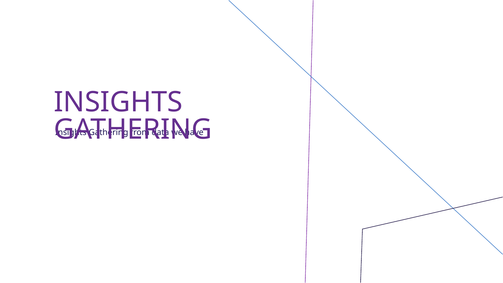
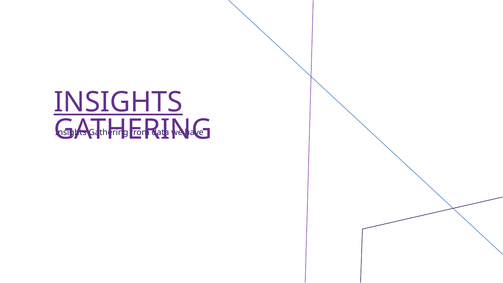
INSIGHTS underline: none -> present (118, 102)
